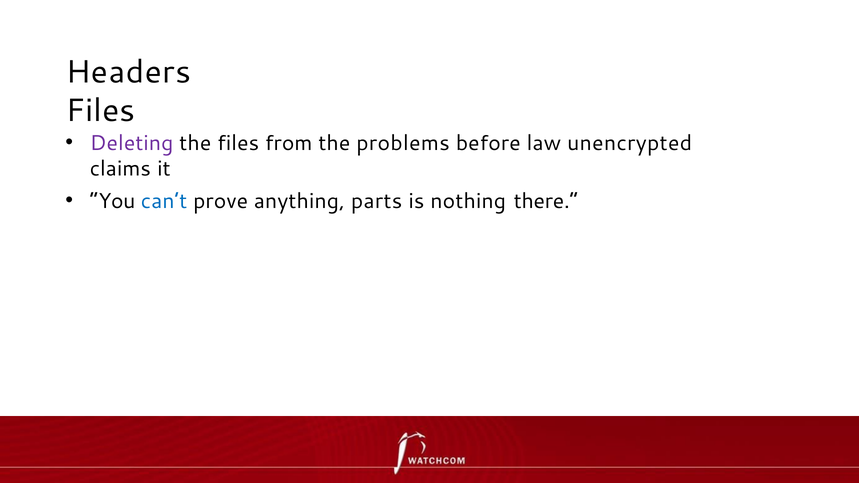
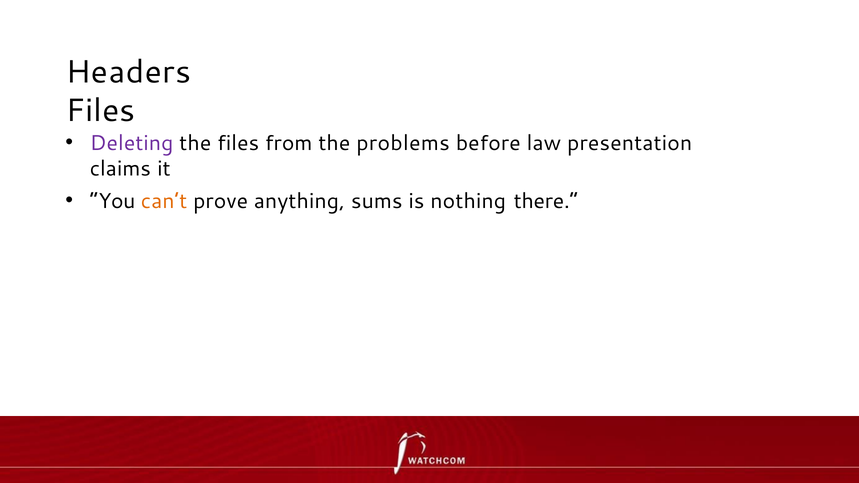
unencrypted: unencrypted -> presentation (630, 143)
can’t colour: blue -> orange (164, 201)
parts: parts -> sums (377, 201)
